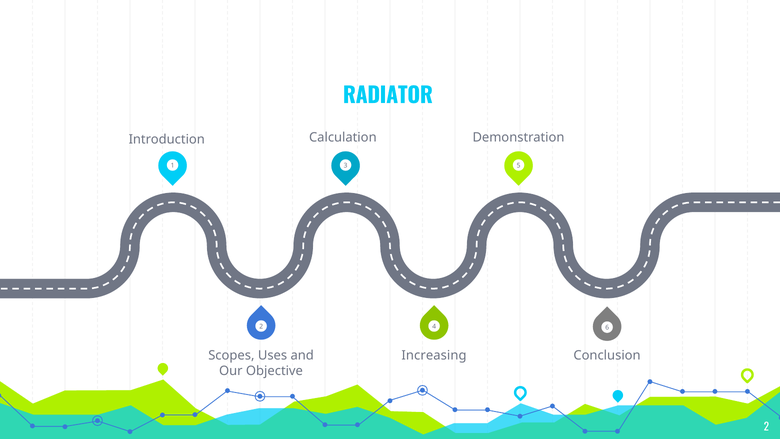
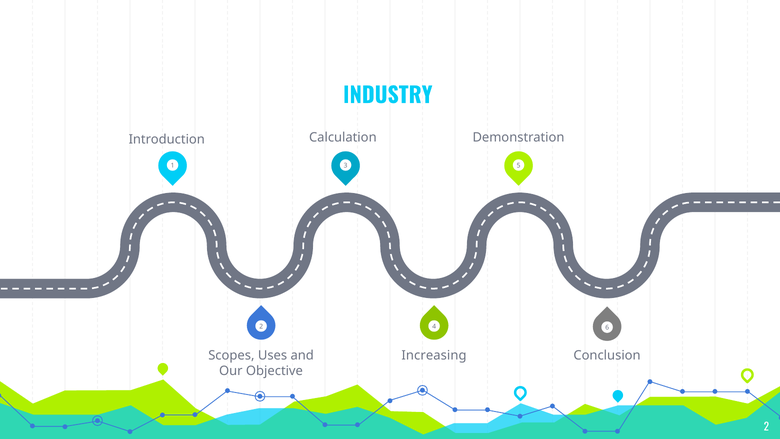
RADIATOR: RADIATOR -> INDUSTRY (388, 96)
